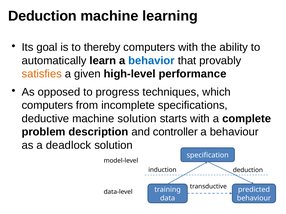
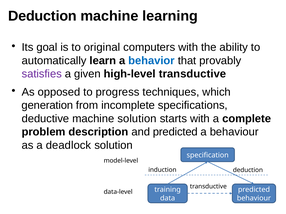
thereby: thereby -> original (102, 47)
satisfies colour: orange -> purple (42, 74)
high-level performance: performance -> transductive (192, 74)
computers: computers -> generation (47, 106)
and controller: controller -> predicted (175, 132)
